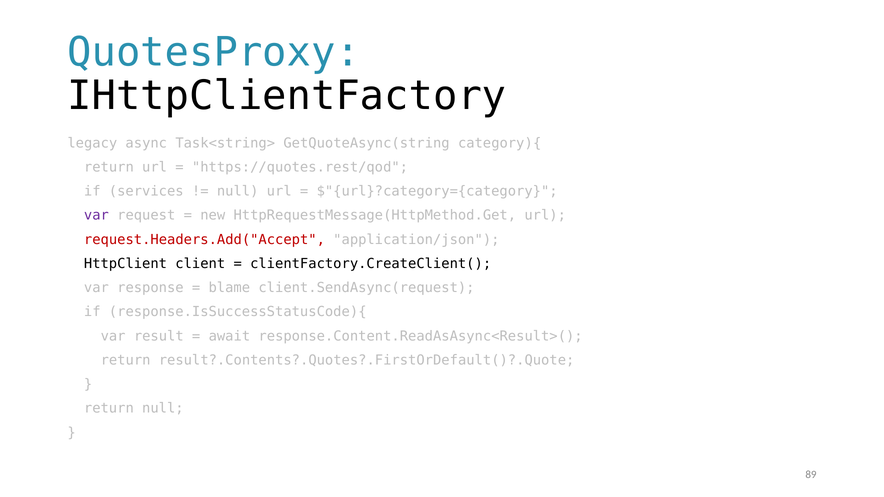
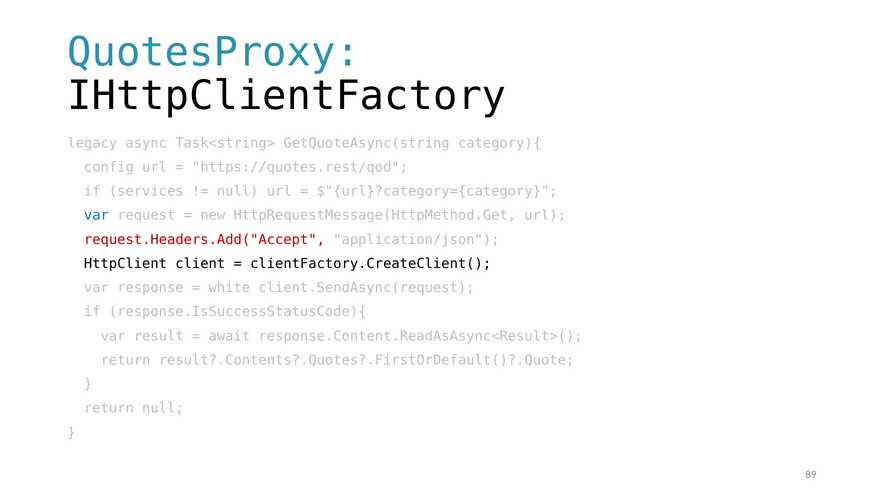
return: return -> config (109, 167)
var colour: purple -> blue (96, 215)
blame: blame -> white (229, 288)
